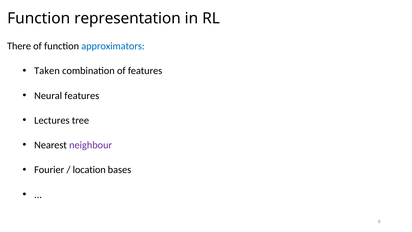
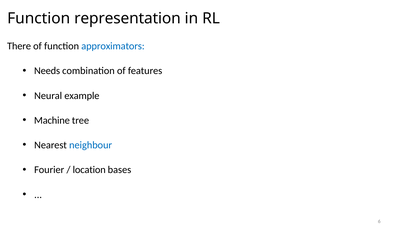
Taken: Taken -> Needs (47, 71)
Neural features: features -> example (82, 96)
Lectures: Lectures -> Machine (52, 120)
neighbour colour: purple -> blue (91, 145)
